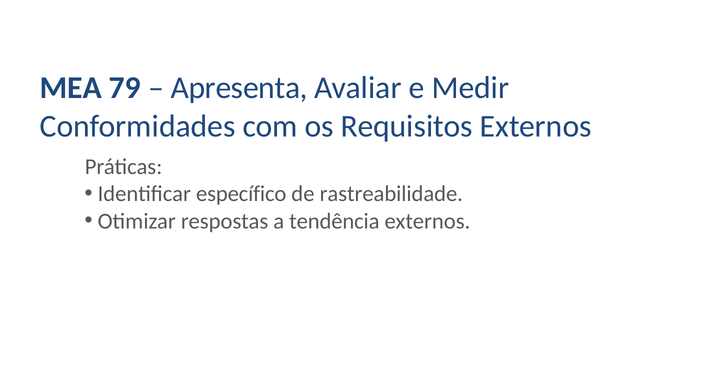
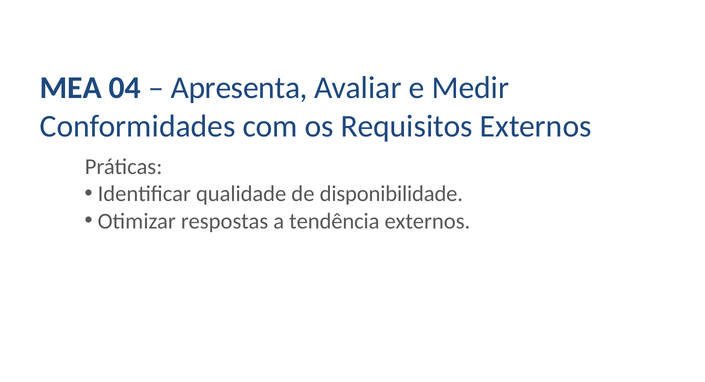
79: 79 -> 04 (125, 88)
específico: específico -> qualidade (241, 194)
rastreabilidade: rastreabilidade -> disponibilidade (391, 194)
